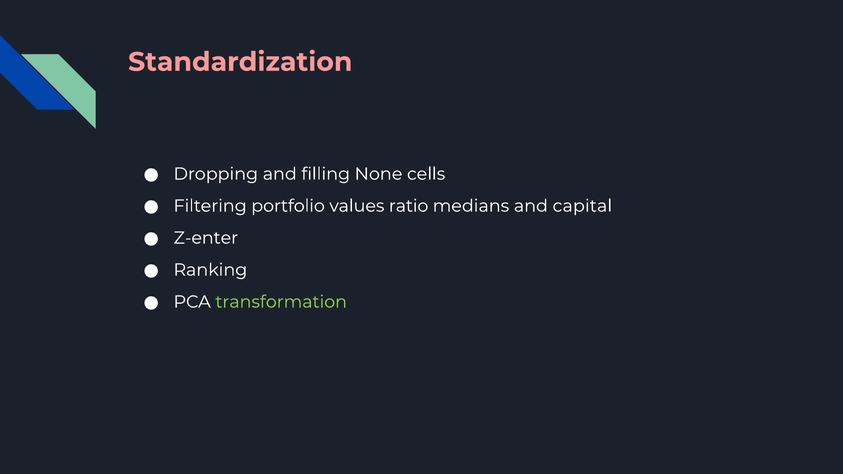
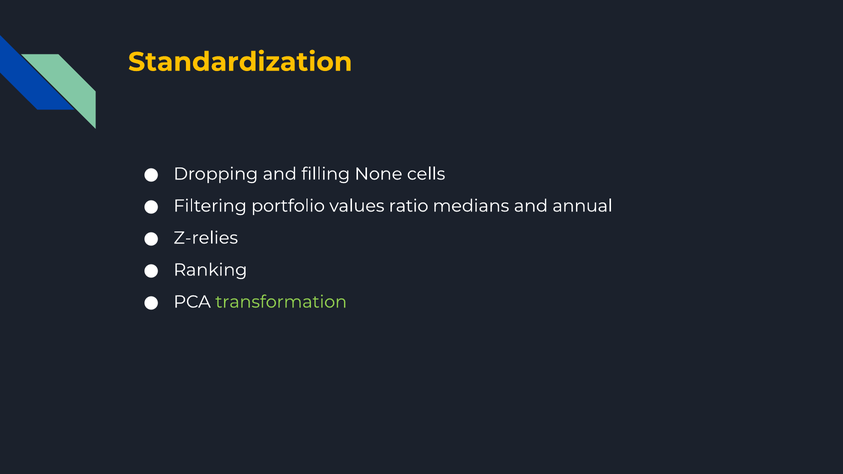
Standardization colour: pink -> yellow (240, 62)
capital: capital -> annual (582, 206)
Z-enter: Z-enter -> Z-relies (206, 238)
